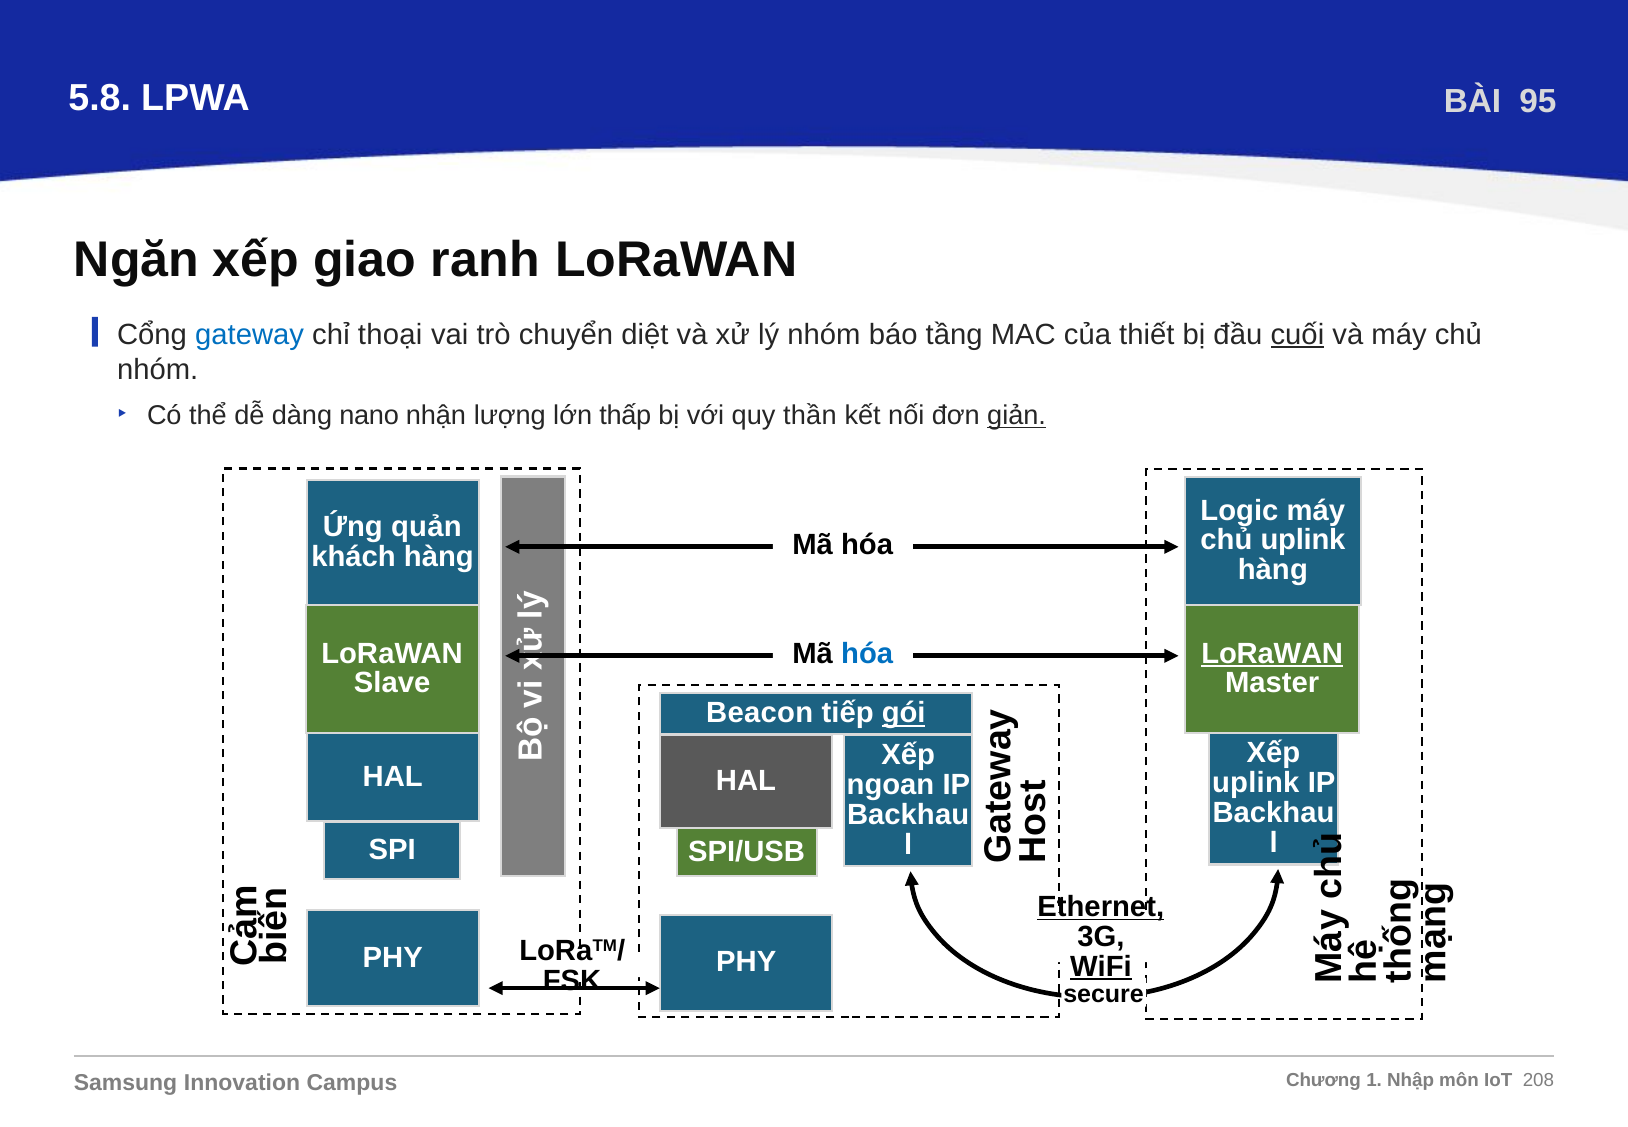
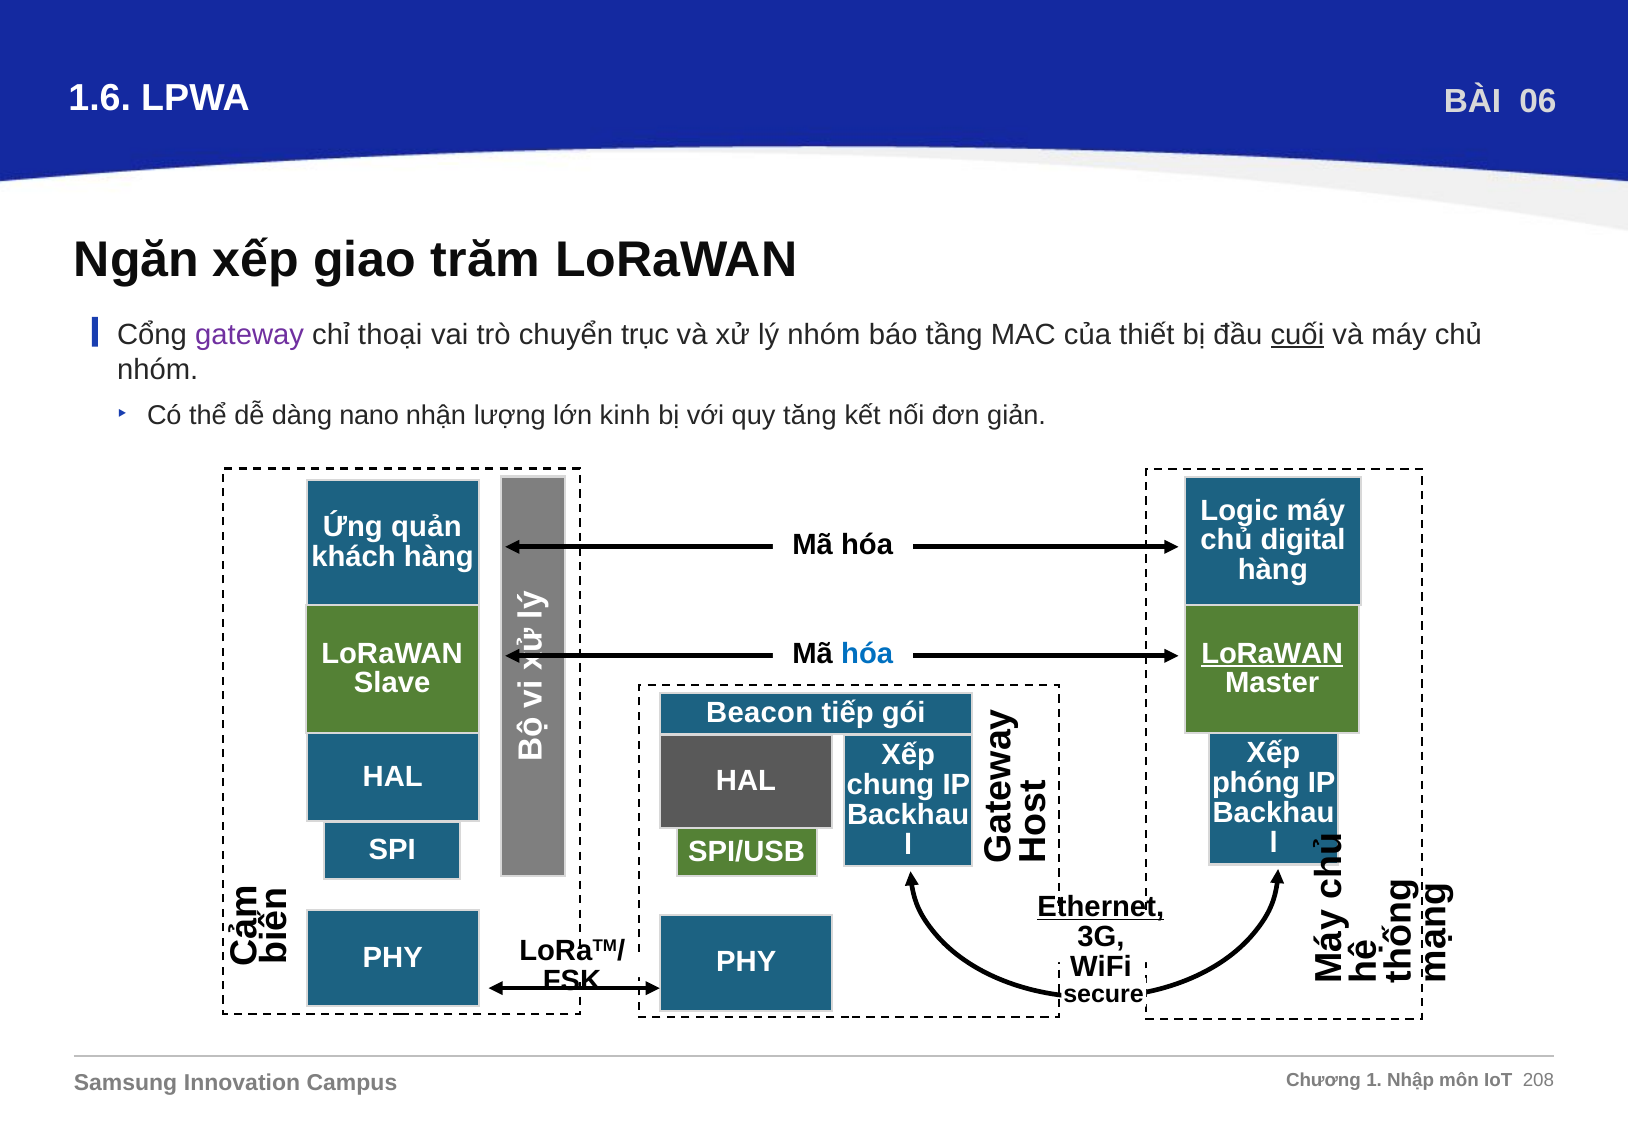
5.8: 5.8 -> 1.6 (100, 98)
95: 95 -> 06 (1538, 101)
ranh: ranh -> trăm (485, 260)
gateway colour: blue -> purple (250, 335)
diệt: diệt -> trục (645, 335)
thấp: thấp -> kinh (625, 416)
thần: thần -> tăng (810, 416)
giản underline: present -> none (1017, 416)
chủ uplink: uplink -> digital (1303, 541)
gói underline: present -> none (904, 713)
uplink: uplink -> phóng (1256, 783)
ngoan: ngoan -> chung (890, 785)
WiFi underline: present -> none (1101, 967)
